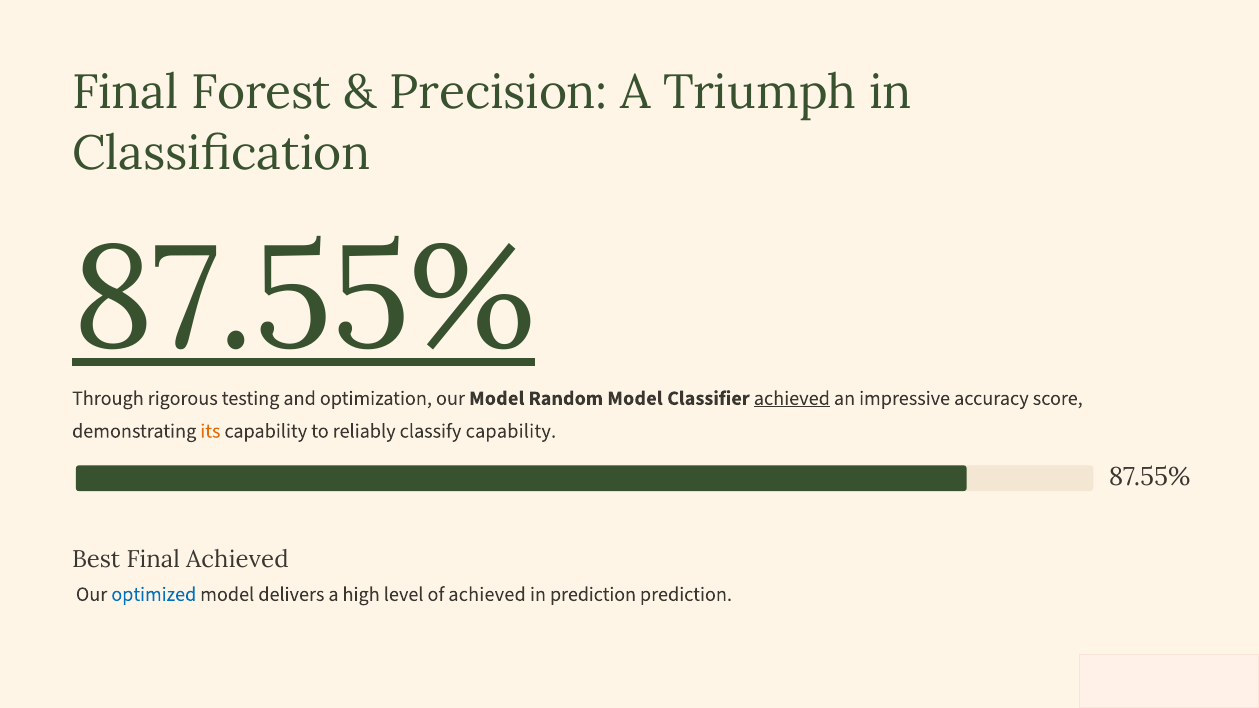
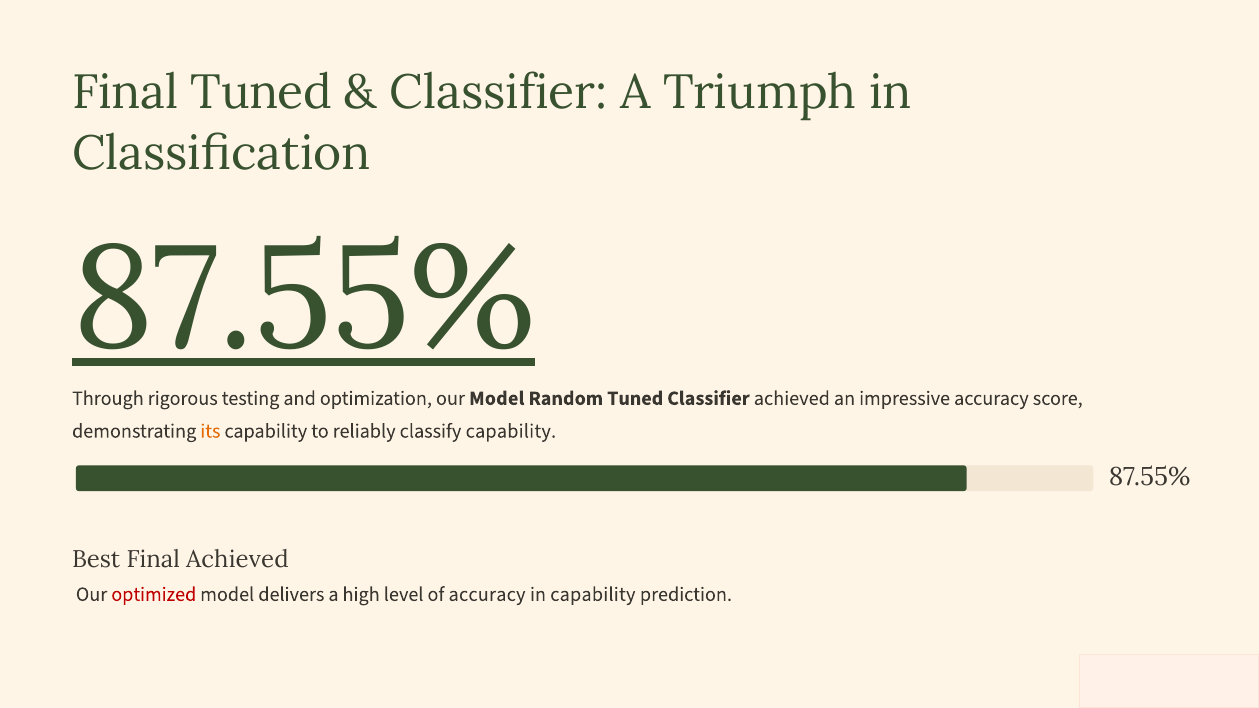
Final Forest: Forest -> Tuned (261, 93)
Precision: Precision -> Classifier (499, 93)
Random Model: Model -> Tuned (635, 398)
achieved underline: present -> none (792, 398)
optimized colour: blue -> red (154, 594)
of achieved: achieved -> accuracy (487, 594)
in prediction: prediction -> capability (593, 594)
